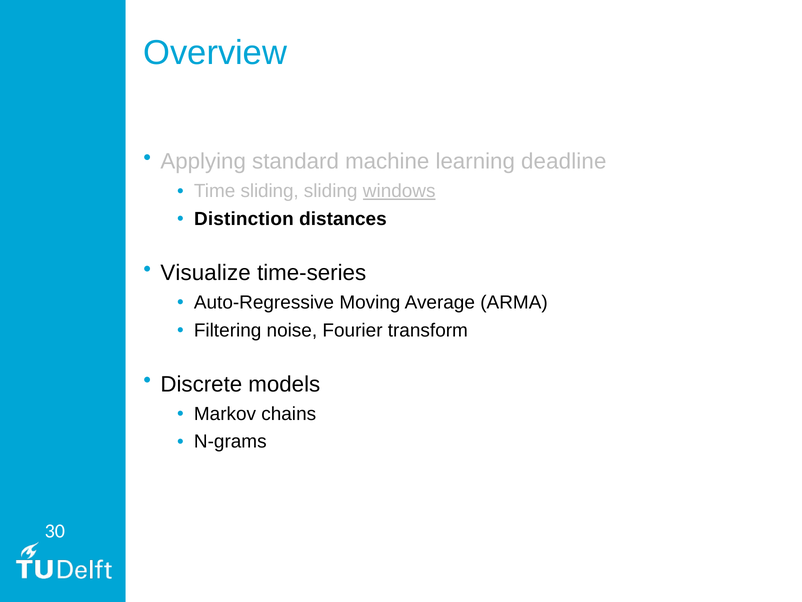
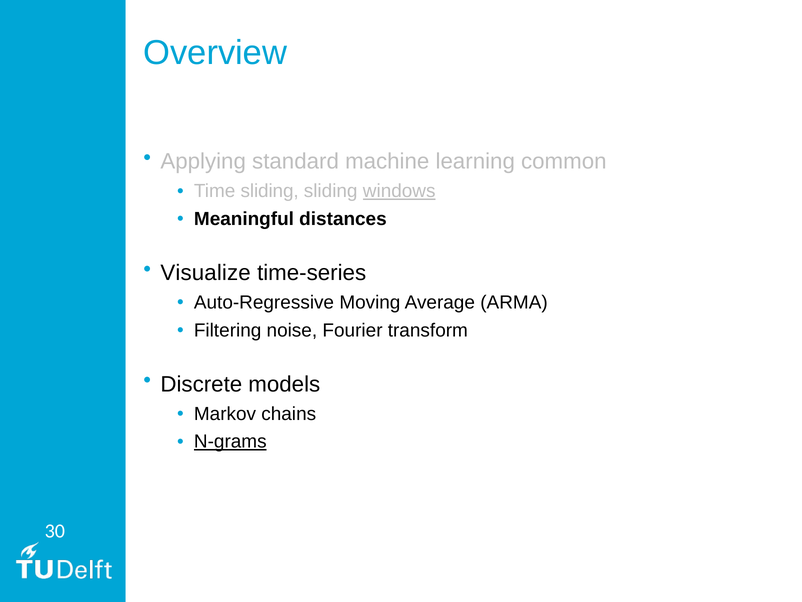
deadline: deadline -> common (564, 161)
Distinction: Distinction -> Meaningful (244, 219)
N-grams underline: none -> present (230, 441)
